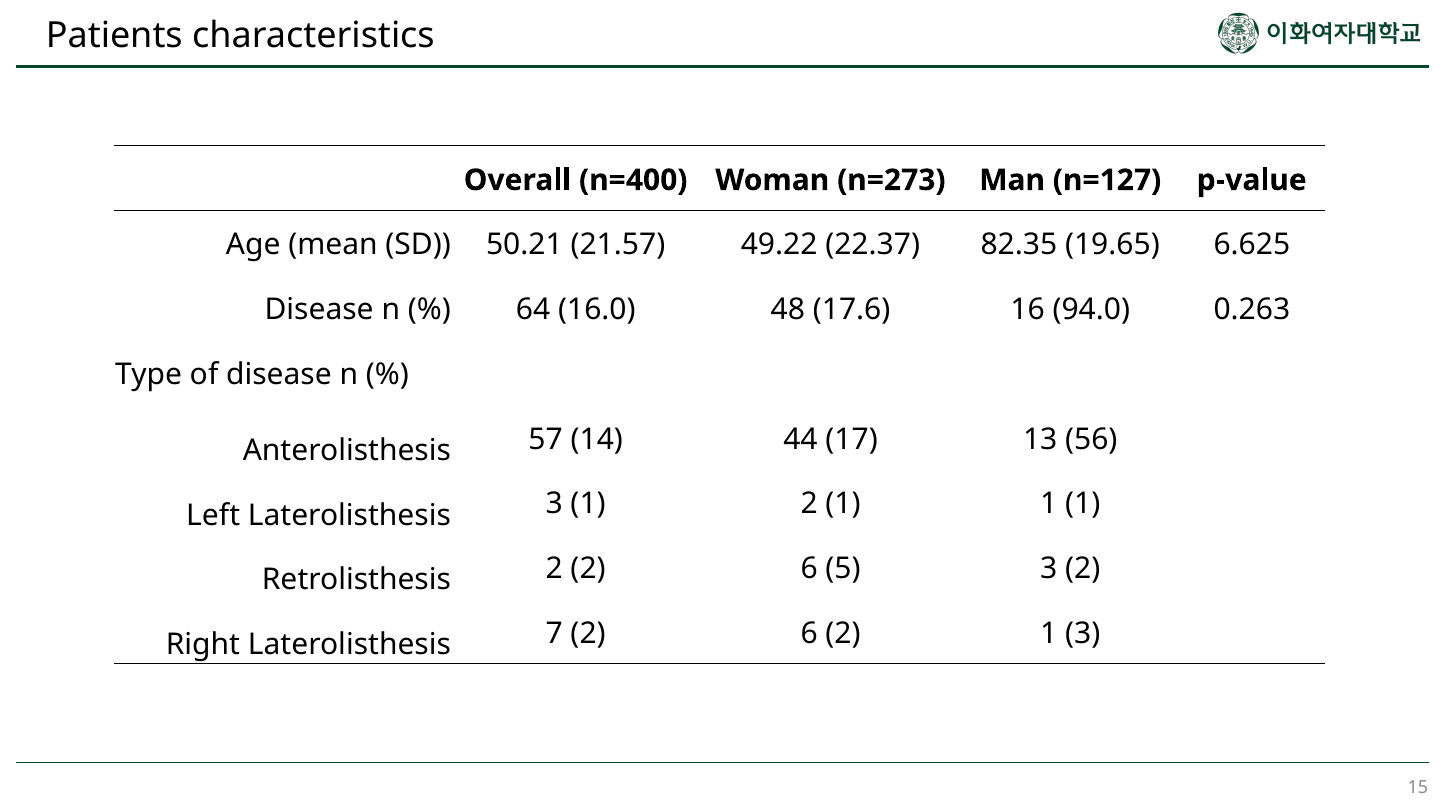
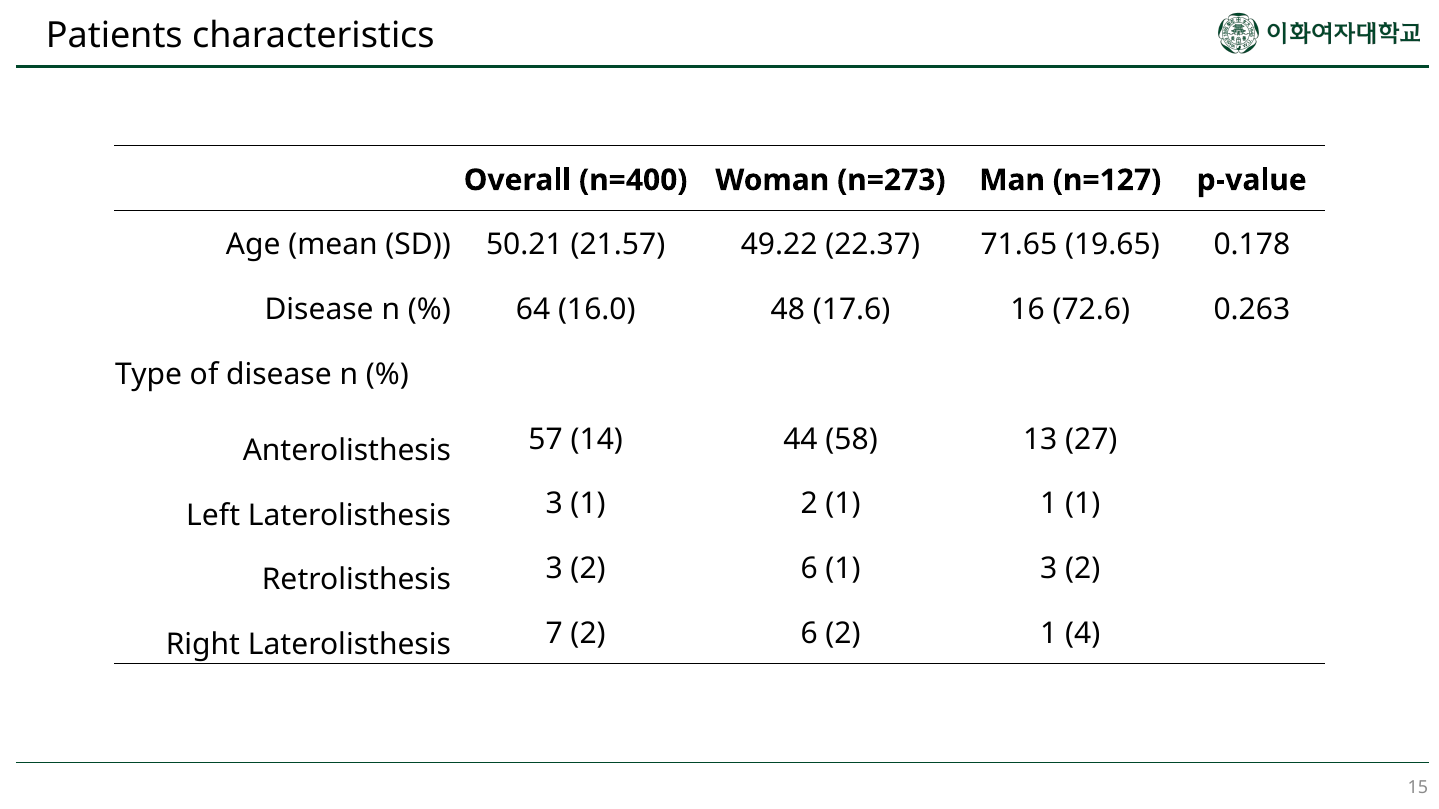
82.35: 82.35 -> 71.65 (1019, 245)
6.625: 6.625 -> 0.178 (1252, 245)
94.0: 94.0 -> 72.6 (1091, 310)
17: 17 -> 58 (852, 439)
56: 56 -> 27 (1091, 439)
Retrolisthesis 2: 2 -> 3 (554, 569)
6 5: 5 -> 1 (843, 569)
1 3: 3 -> 4 (1083, 634)
